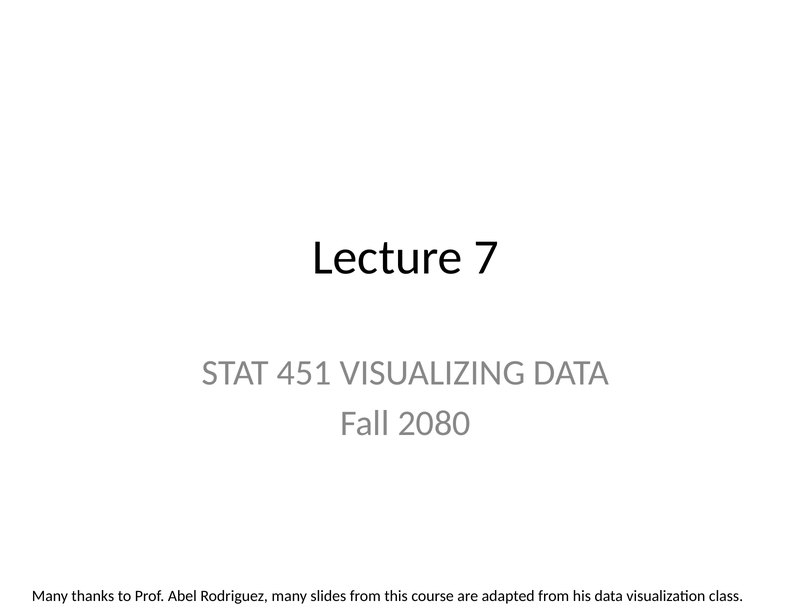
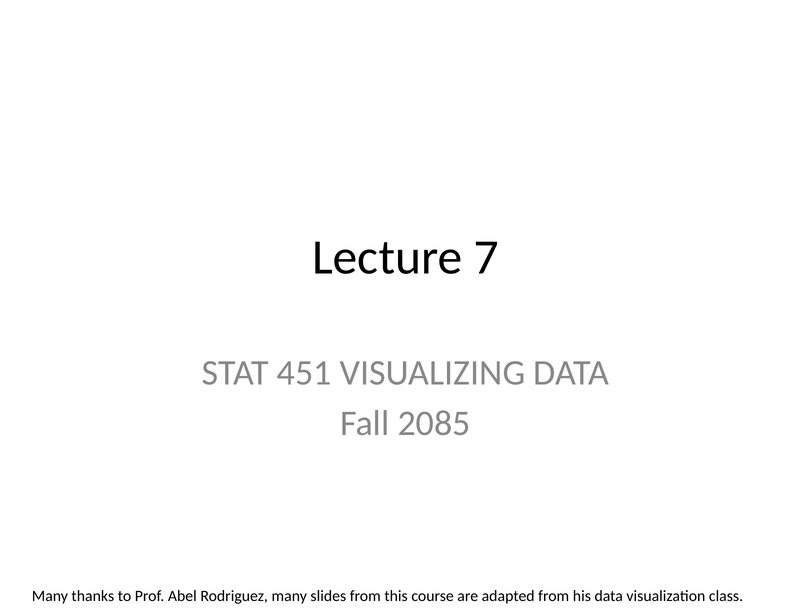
2080: 2080 -> 2085 (434, 423)
